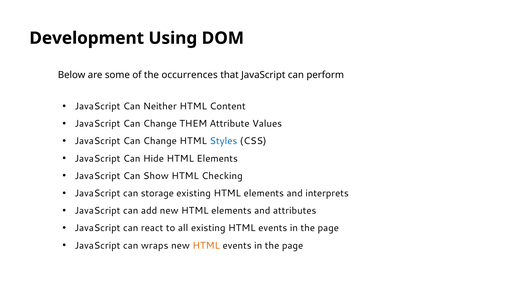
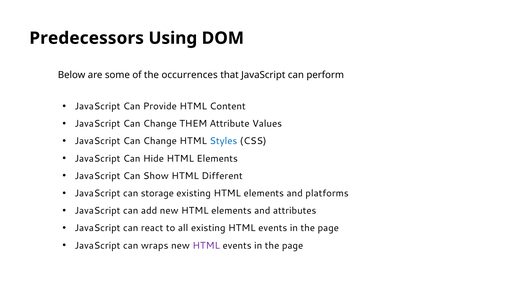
Development: Development -> Predecessors (87, 38)
Neither: Neither -> Provide (160, 106)
Checking: Checking -> Different (222, 176)
interprets: interprets -> platforms (327, 193)
HTML colour: orange -> purple (206, 245)
